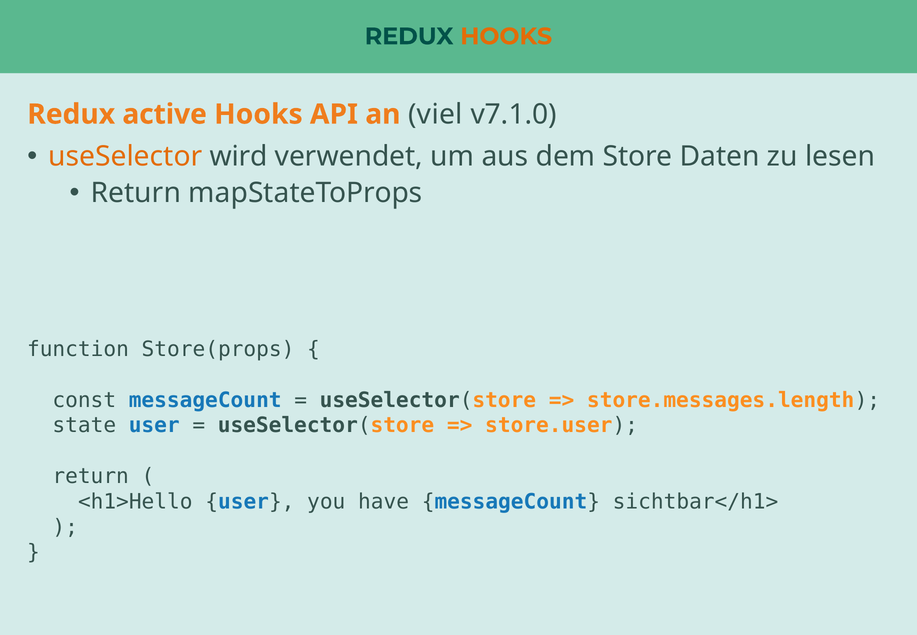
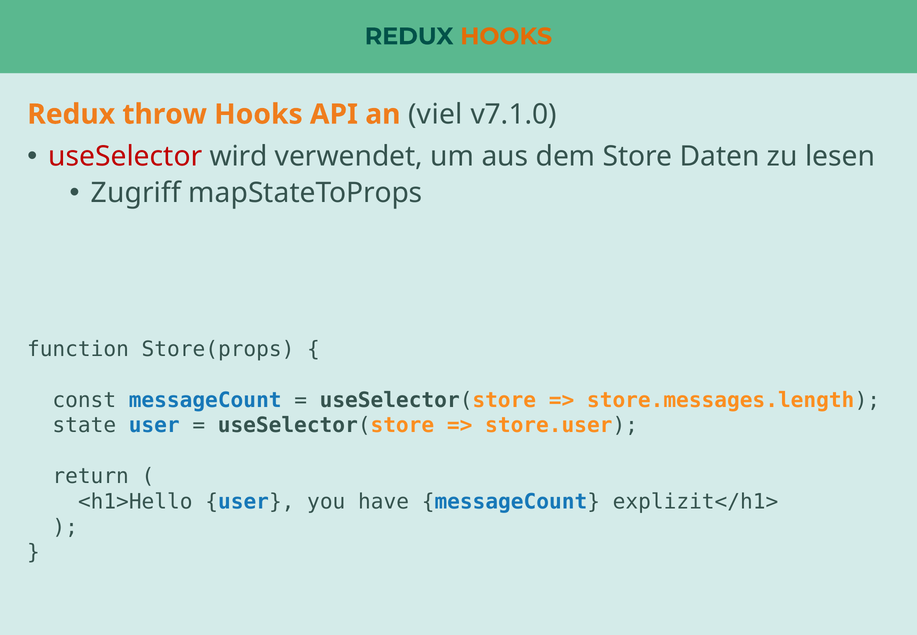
active: active -> throw (165, 114)
useSelector colour: orange -> red (125, 157)
Return: Return -> Zugriff (136, 193)
sichtbar</h1>: sichtbar</h1> -> explizit</h1> (695, 502)
